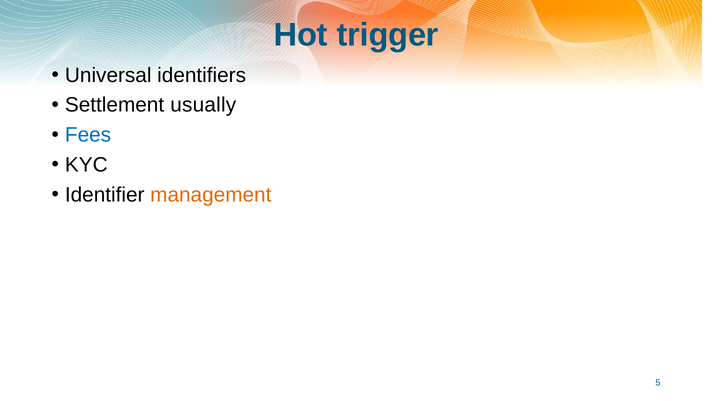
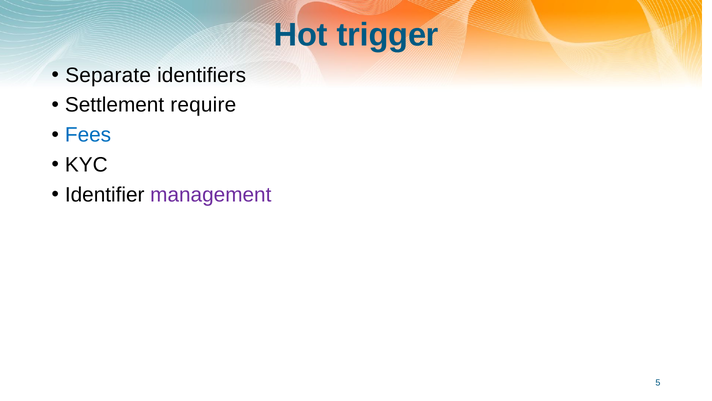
Universal: Universal -> Separate (108, 75)
usually: usually -> require (203, 105)
management colour: orange -> purple (211, 194)
